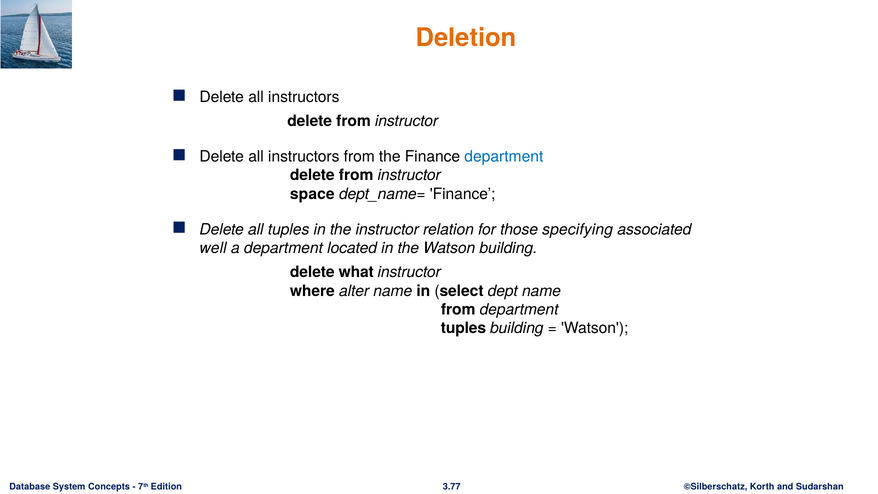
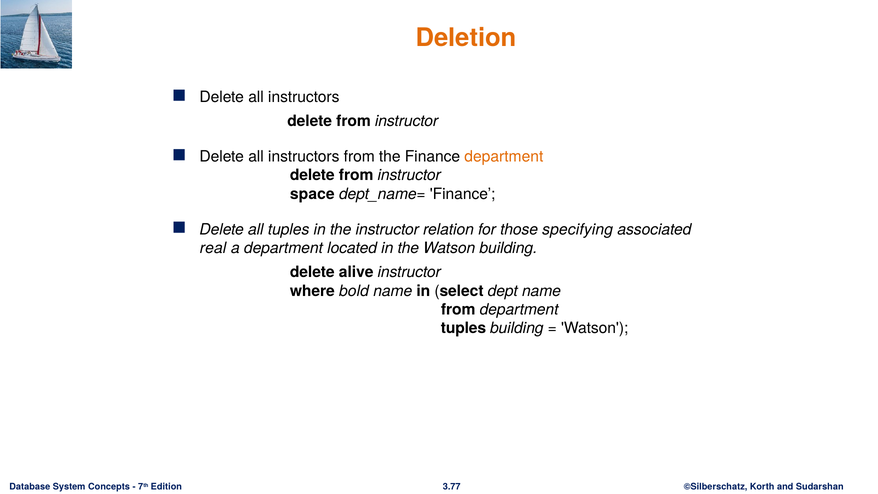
department colour: blue -> orange (504, 157)
well: well -> real (213, 248)
what: what -> alive (356, 272)
alter: alter -> bold (354, 291)
